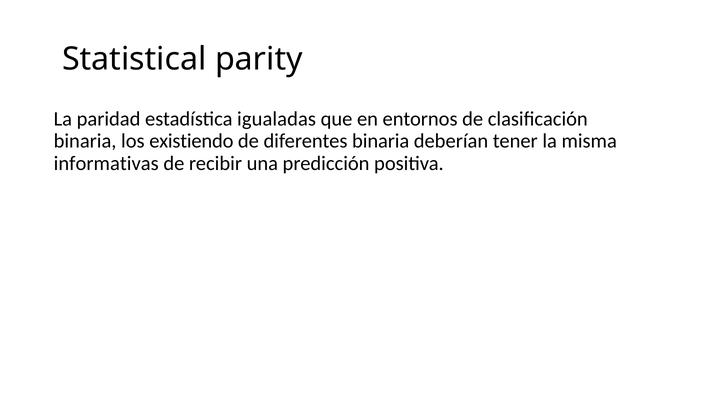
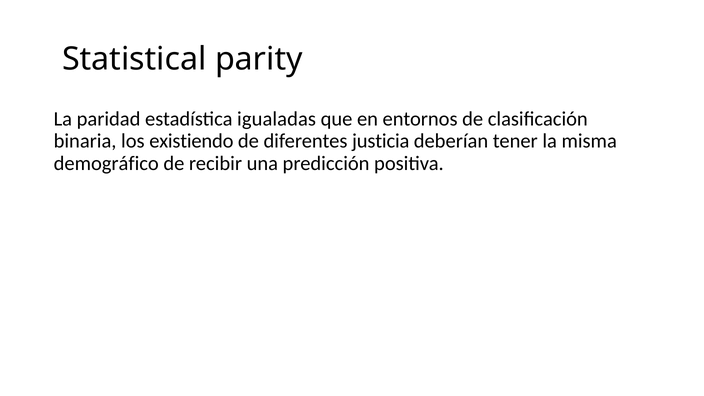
diferentes binaria: binaria -> justicia (381, 141)
informativas: informativas -> demográfico (106, 163)
